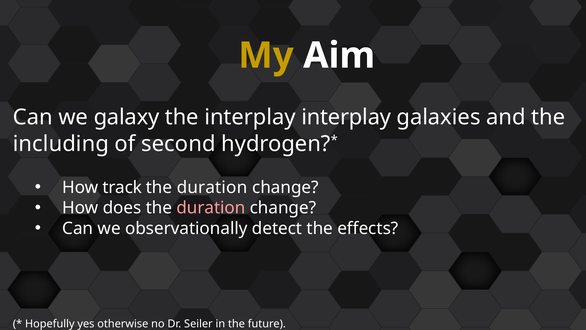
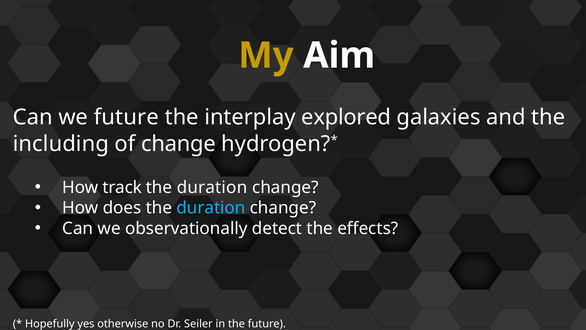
we galaxy: galaxy -> future (126, 117)
interplay interplay: interplay -> explored (346, 117)
of second: second -> change (179, 144)
duration colour: pink -> light blue (211, 208)
